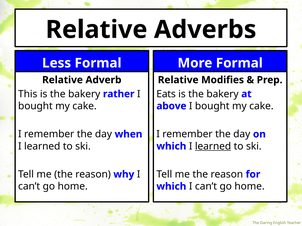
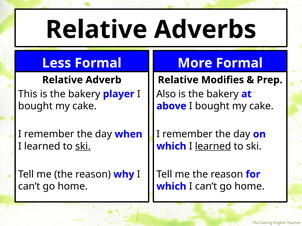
rather: rather -> player (119, 94)
Eats: Eats -> Also (166, 94)
ski underline: none -> present (83, 147)
